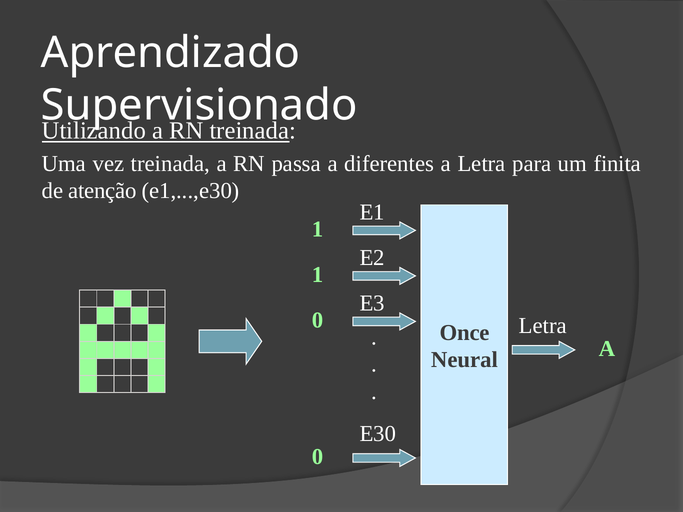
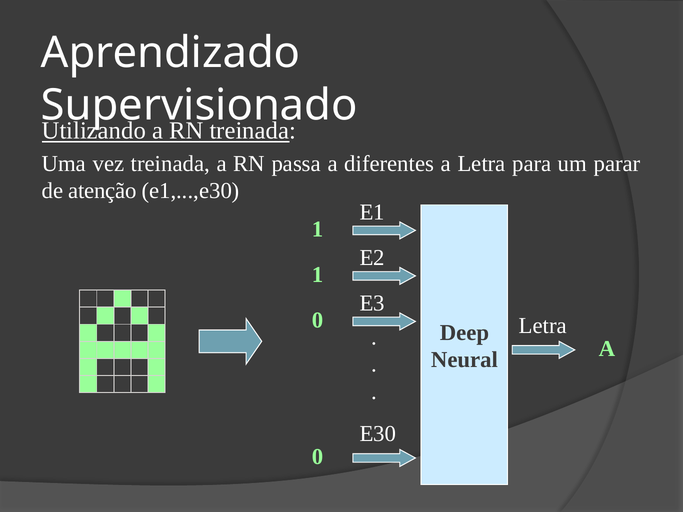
finita: finita -> parar (617, 164)
Once: Once -> Deep (464, 333)
